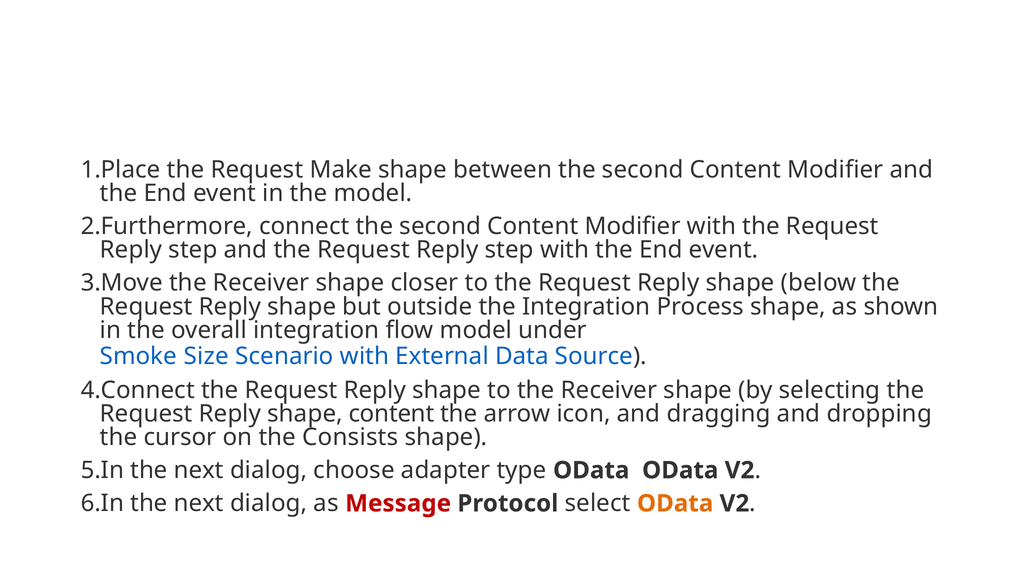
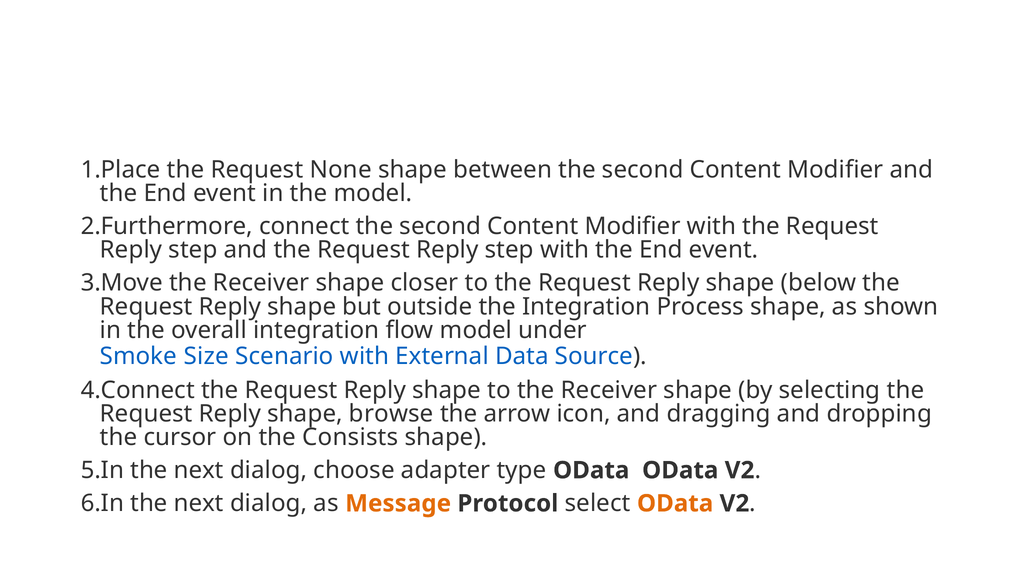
Make: Make -> None (341, 169)
shape content: content -> browse (391, 413)
Message colour: red -> orange (398, 503)
